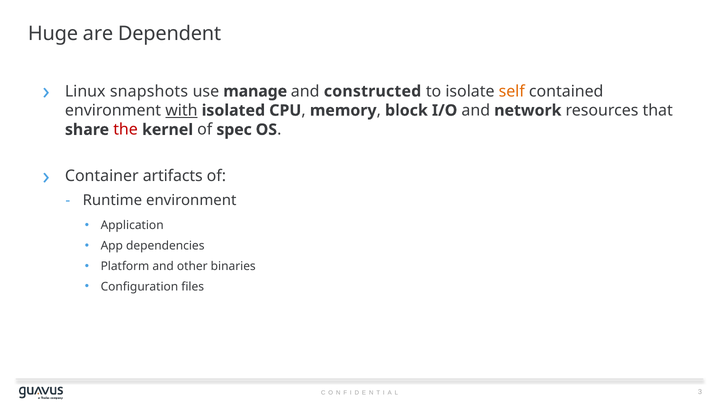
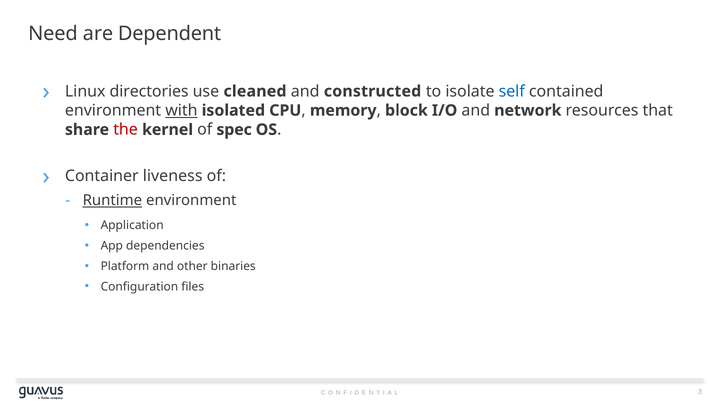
Huge: Huge -> Need (53, 33)
snapshots: snapshots -> directories (149, 91)
manage: manage -> cleaned (255, 91)
self colour: orange -> blue (512, 91)
artifacts: artifacts -> liveness (173, 176)
Runtime underline: none -> present (112, 200)
